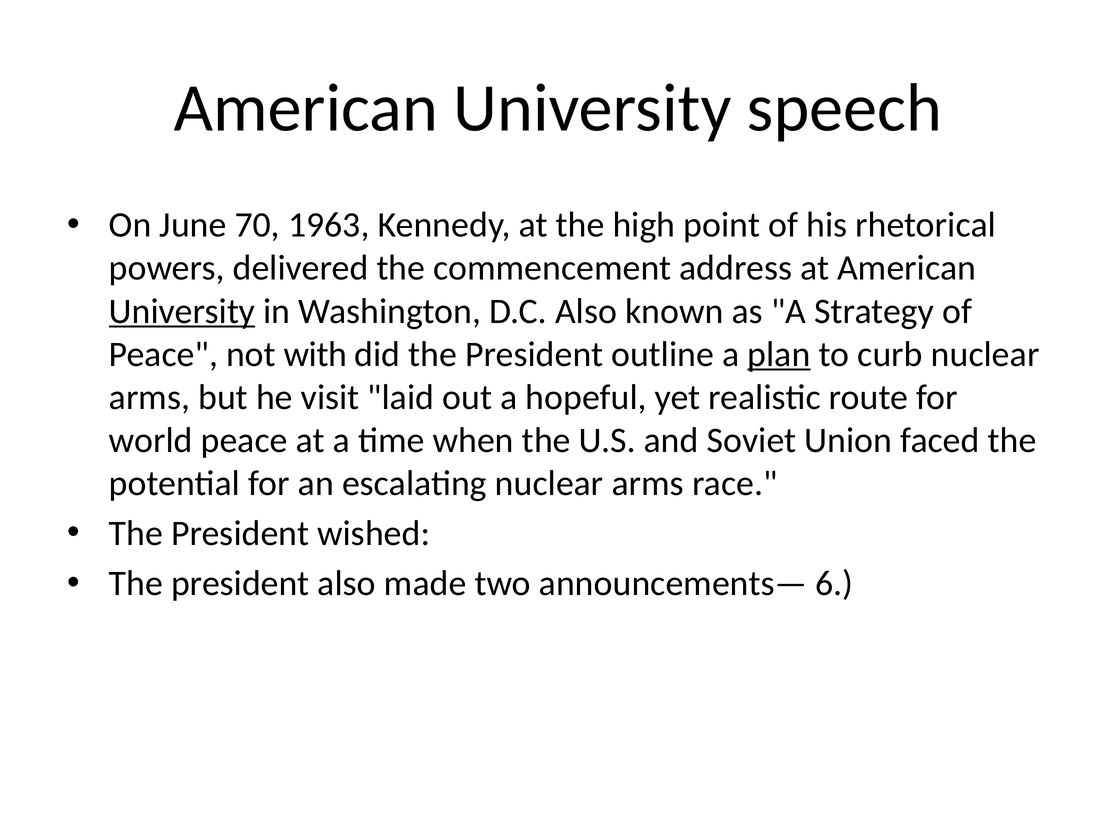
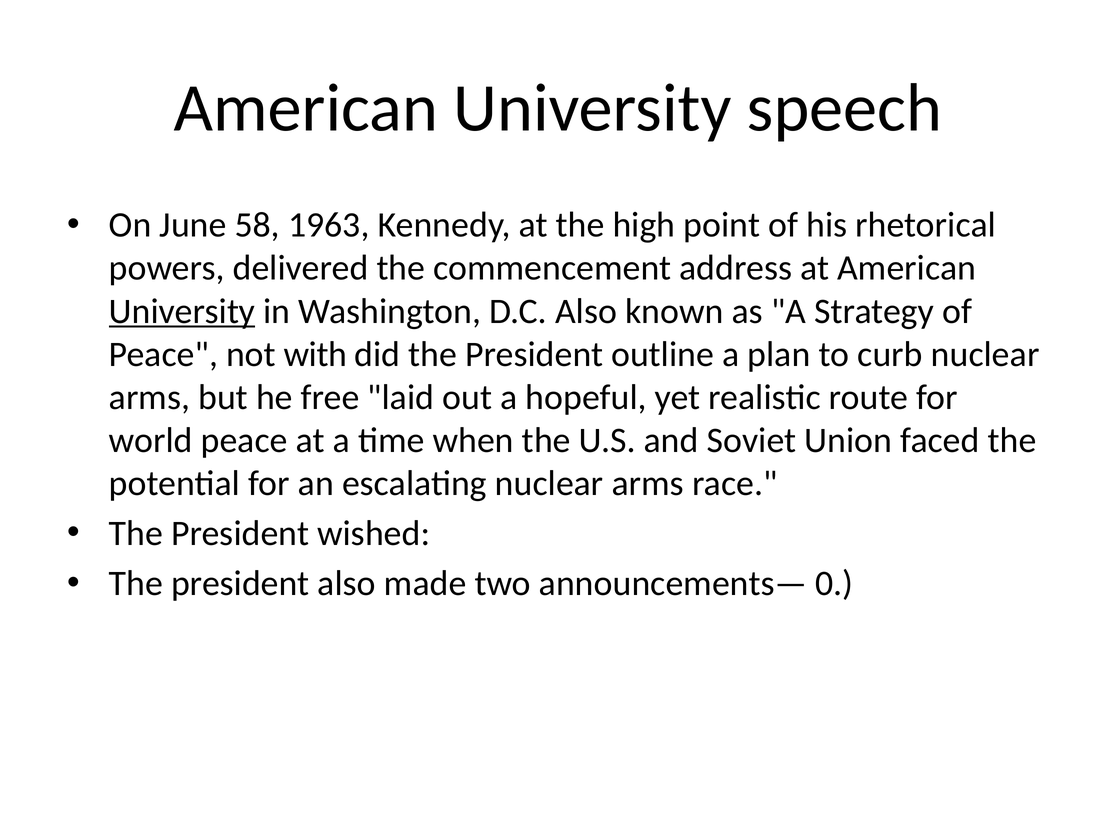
70: 70 -> 58 (257, 225)
plan underline: present -> none (779, 354)
visit: visit -> free (330, 397)
6: 6 -> 0 (834, 583)
